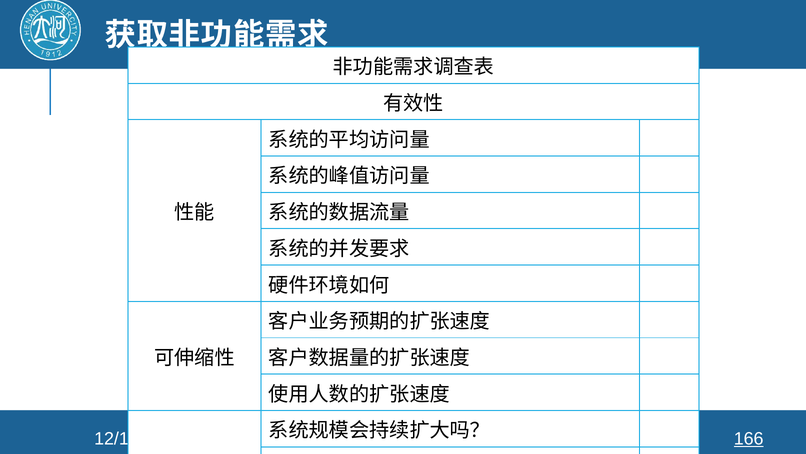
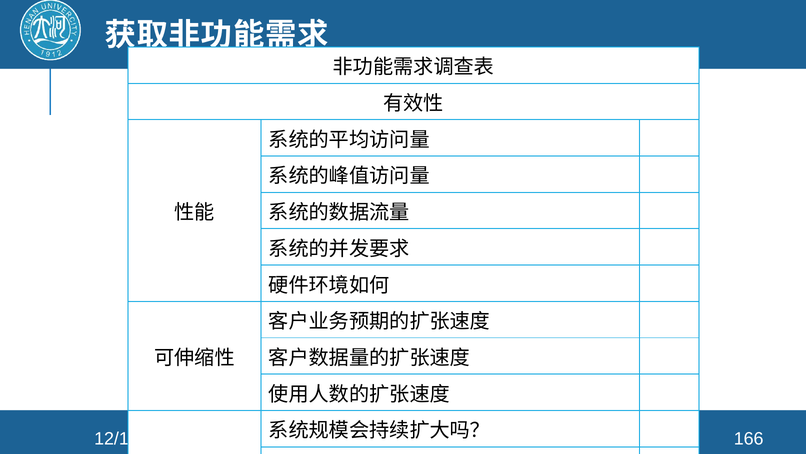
166 underline: present -> none (749, 438)
